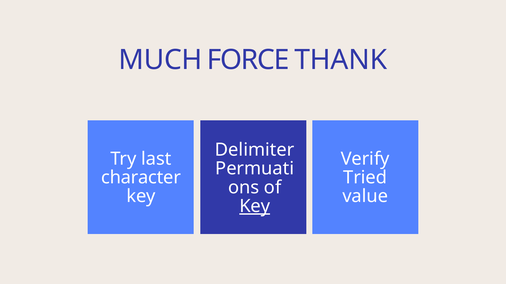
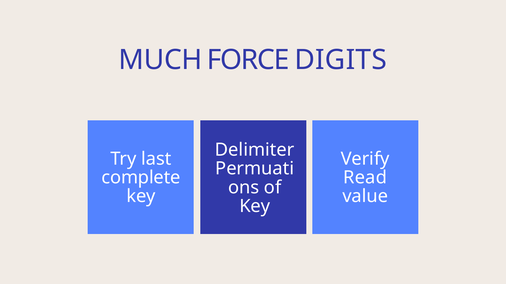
THANK: THANK -> DIGITS (341, 60)
character: character -> complete (141, 178)
Tried: Tried -> Read (365, 178)
Key underline: present -> none (255, 207)
